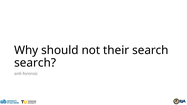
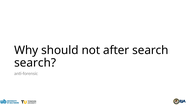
their: their -> after (116, 50)
